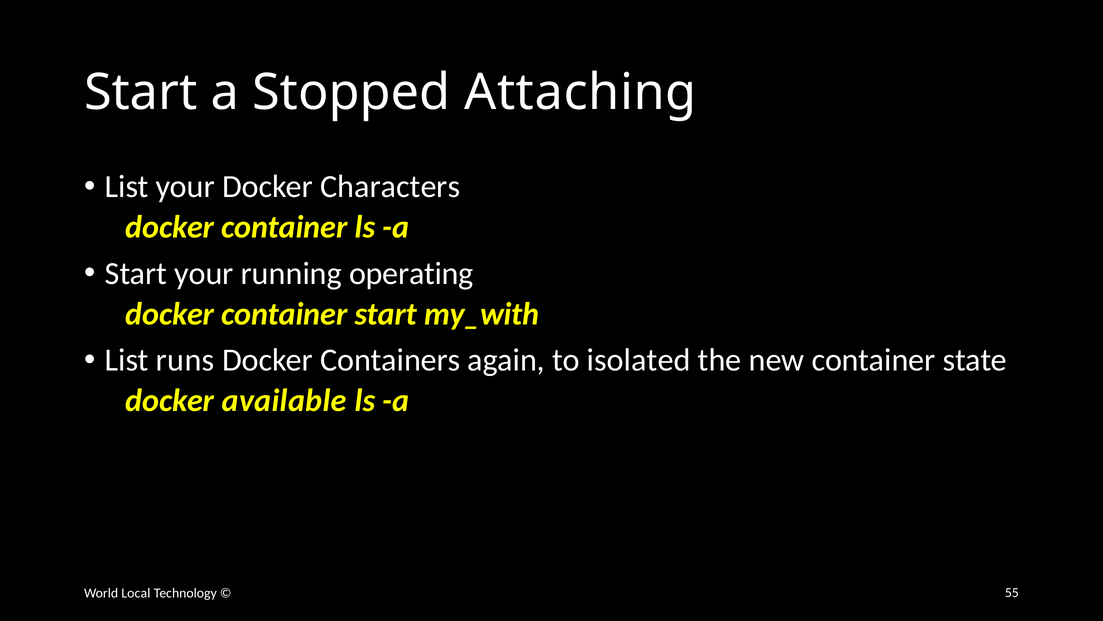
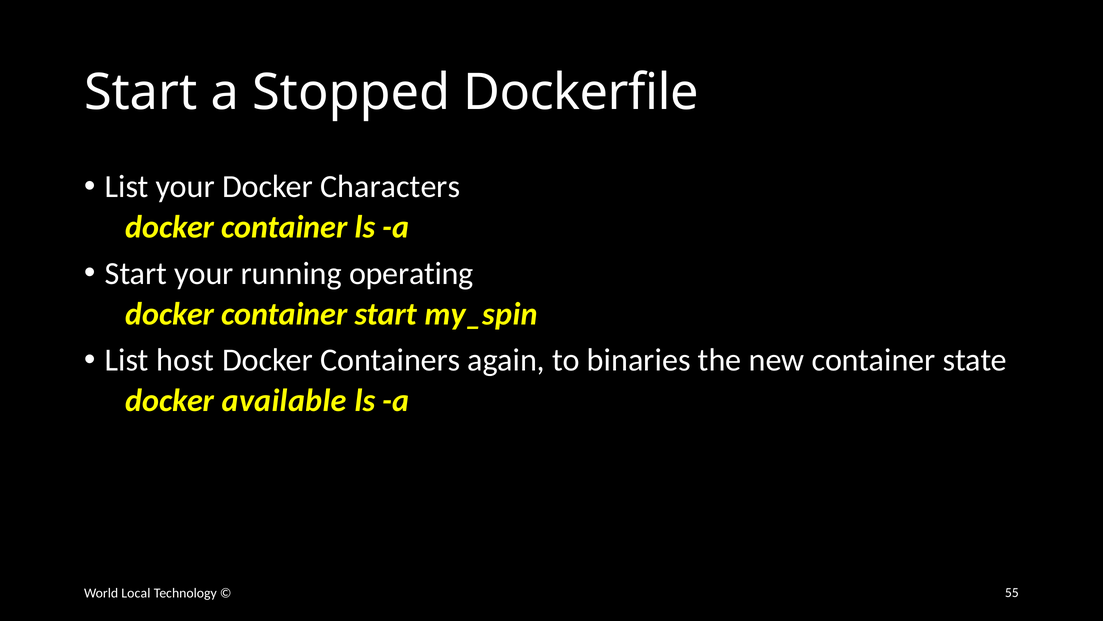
Attaching: Attaching -> Dockerfile (581, 93)
my_with: my_with -> my_spin (481, 314)
runs: runs -> host (185, 360)
isolated: isolated -> binaries (639, 360)
